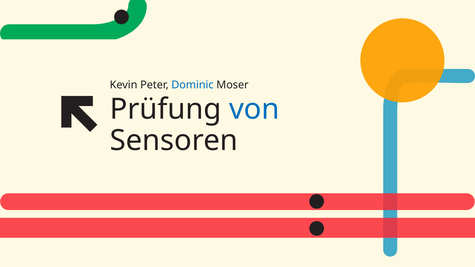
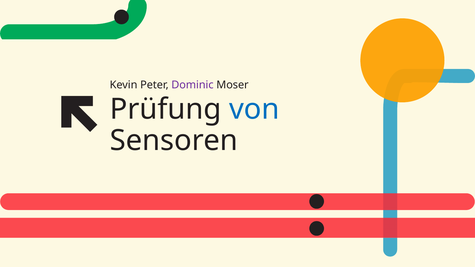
Dominic colour: blue -> purple (192, 85)
